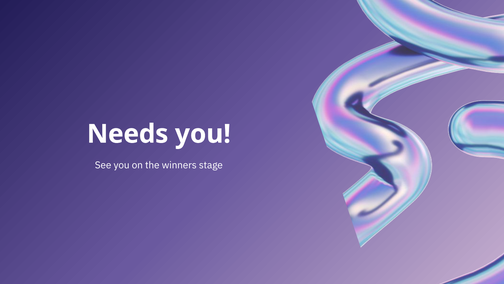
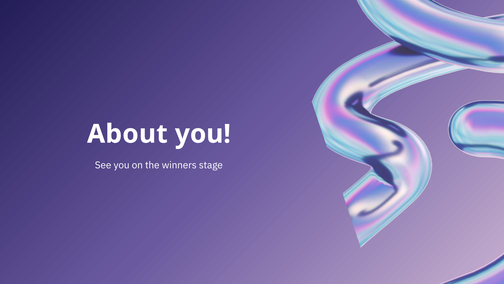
Needs: Needs -> About (127, 134)
